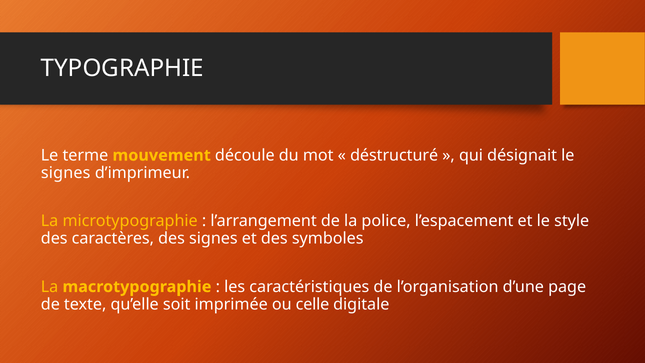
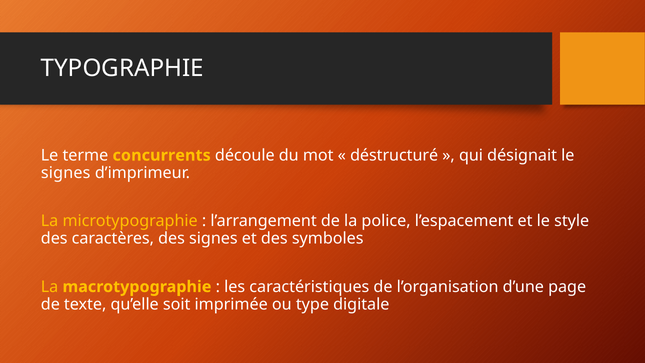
mouvement: mouvement -> concurrents (162, 155)
celle: celle -> type (312, 304)
